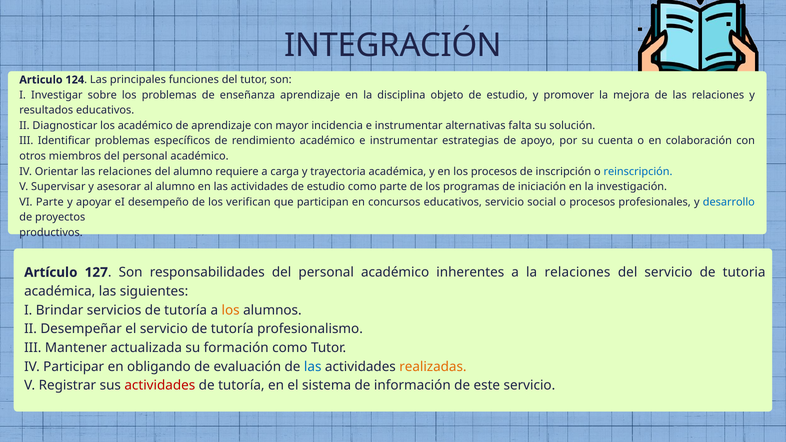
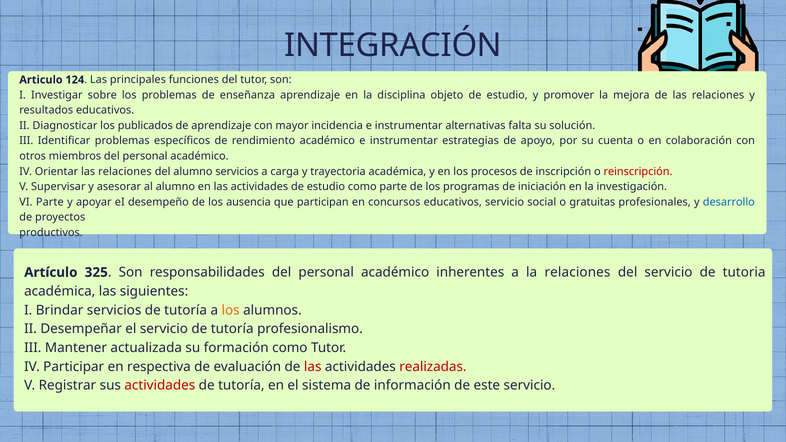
los académico: académico -> publicados (145, 126)
alumno requiere: requiere -> servicios (237, 171)
reinscripción colour: blue -> red (638, 171)
verifican: verifican -> ausencia (248, 202)
o procesos: procesos -> gratuitas (592, 202)
127: 127 -> 325 (96, 272)
obligando: obligando -> respectiva (159, 367)
las colour: blue -> red (313, 367)
realizadas colour: orange -> red (433, 367)
